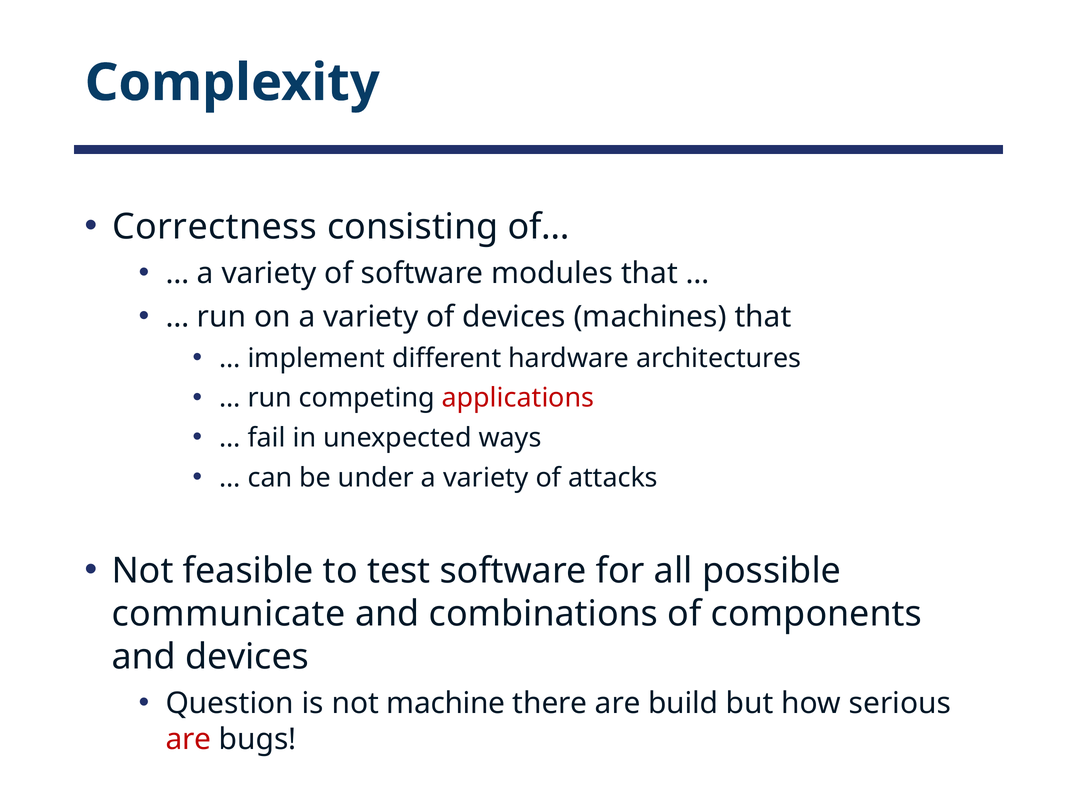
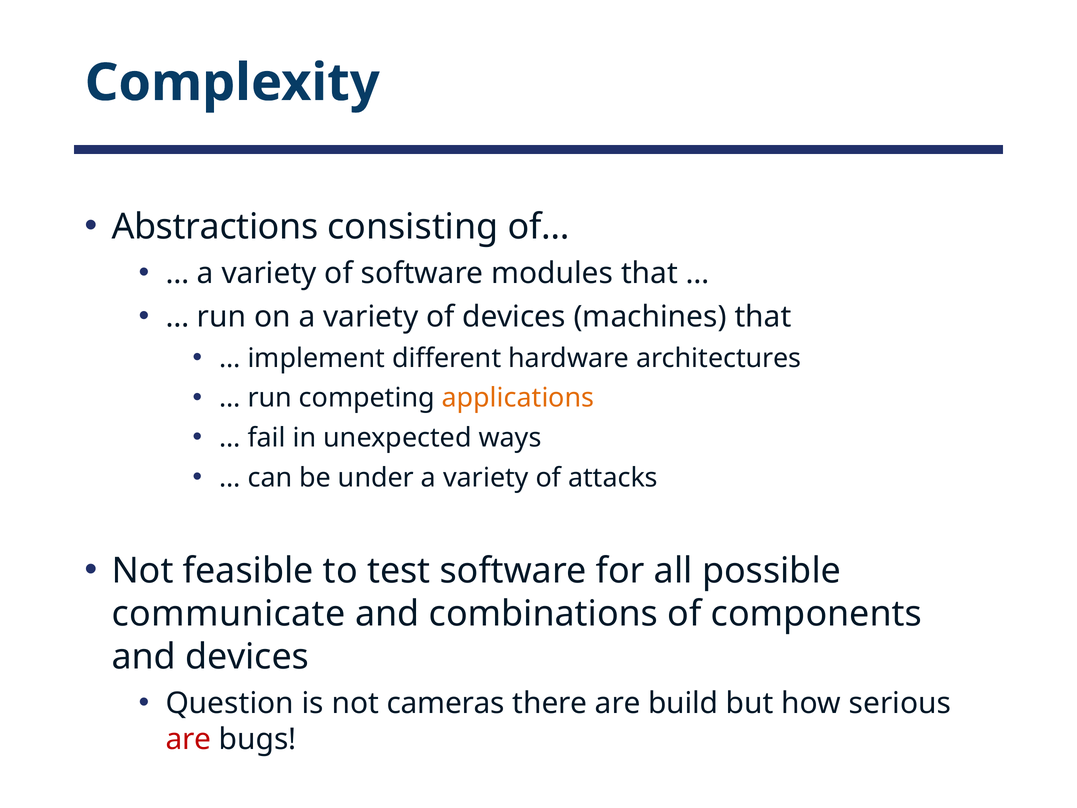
Correctness: Correctness -> Abstractions (215, 227)
applications colour: red -> orange (518, 398)
machine: machine -> cameras (446, 703)
